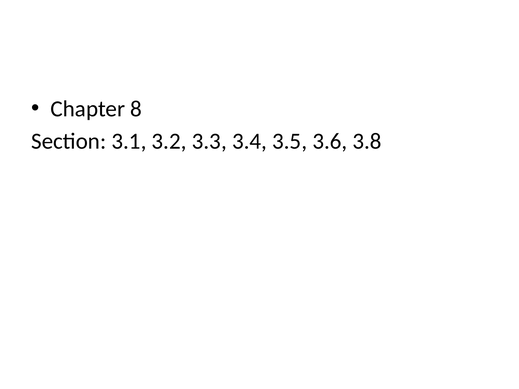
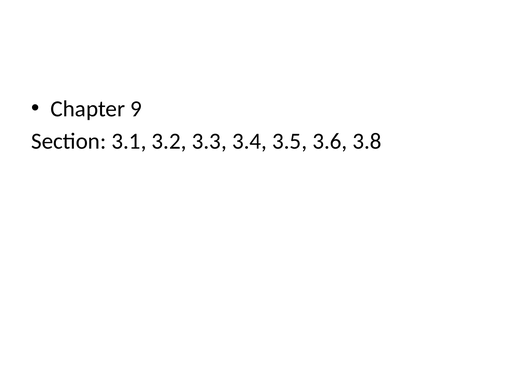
8: 8 -> 9 (136, 109)
